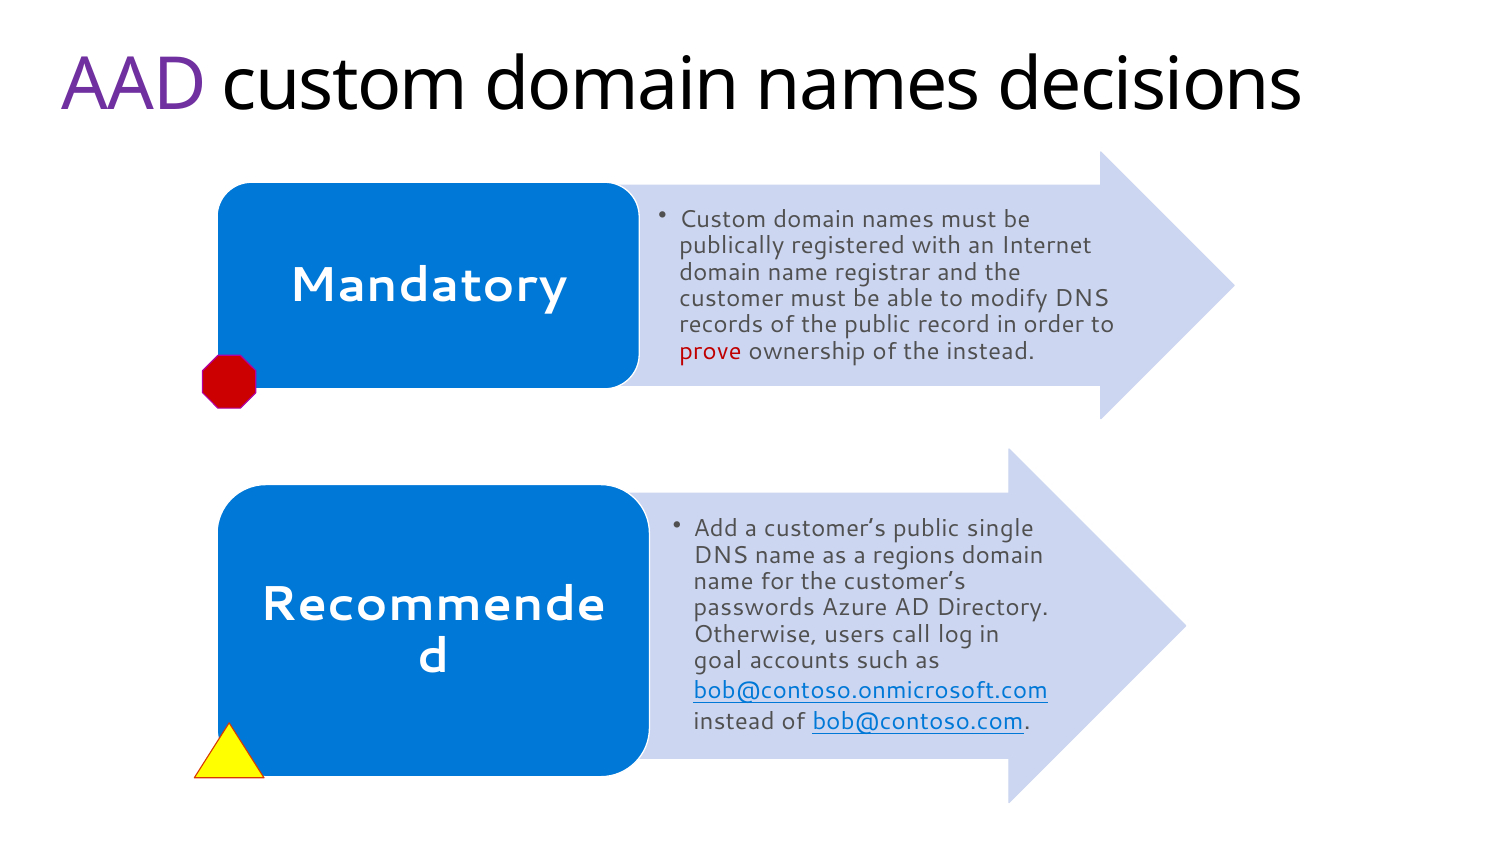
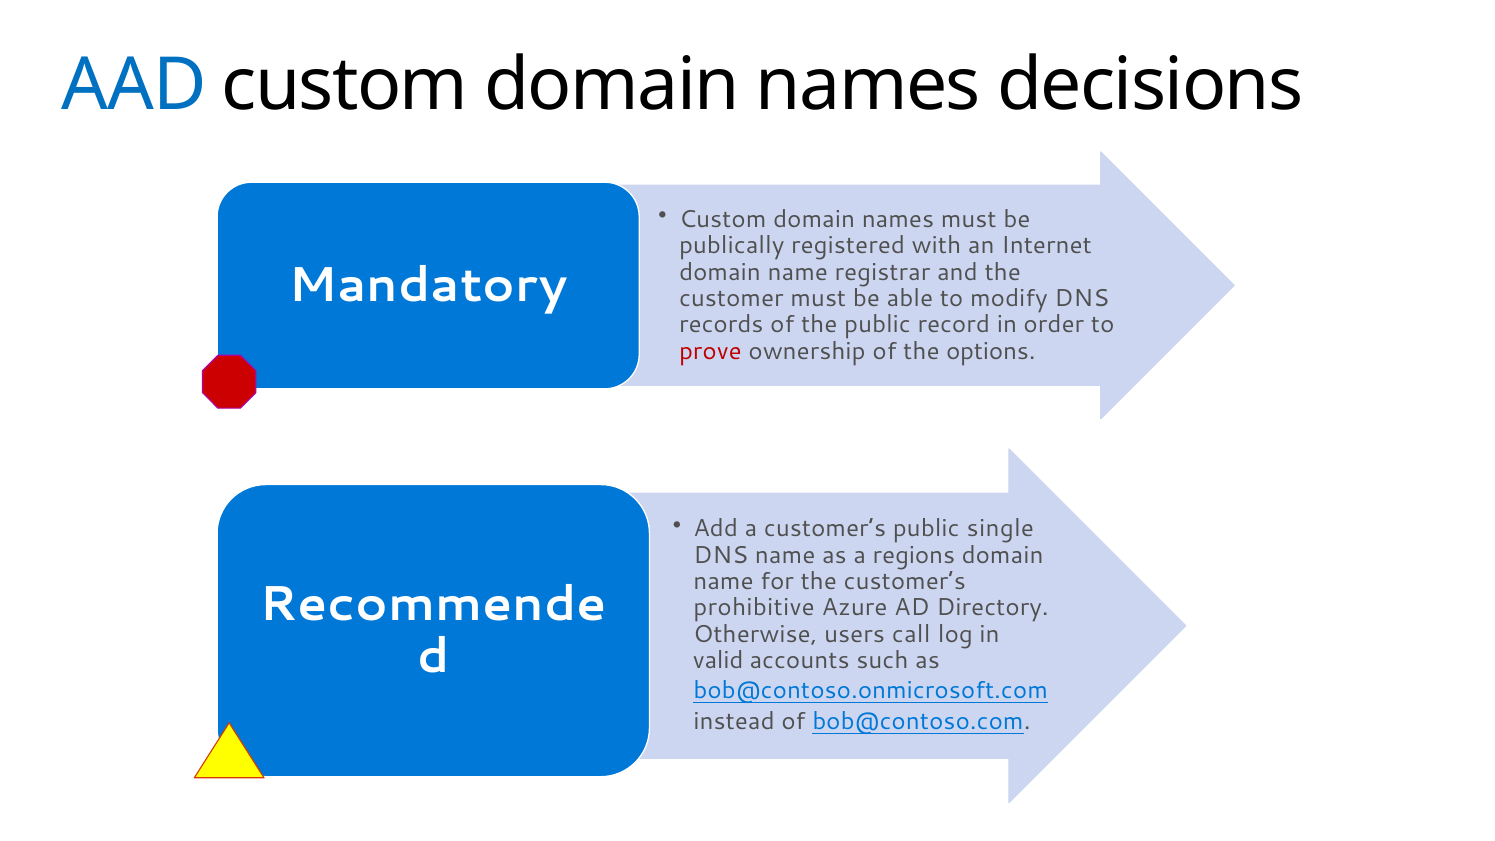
AAD colour: purple -> blue (134, 86)
the instead: instead -> options (991, 351)
passwords: passwords -> prohibitive (754, 608)
goal: goal -> valid (718, 660)
